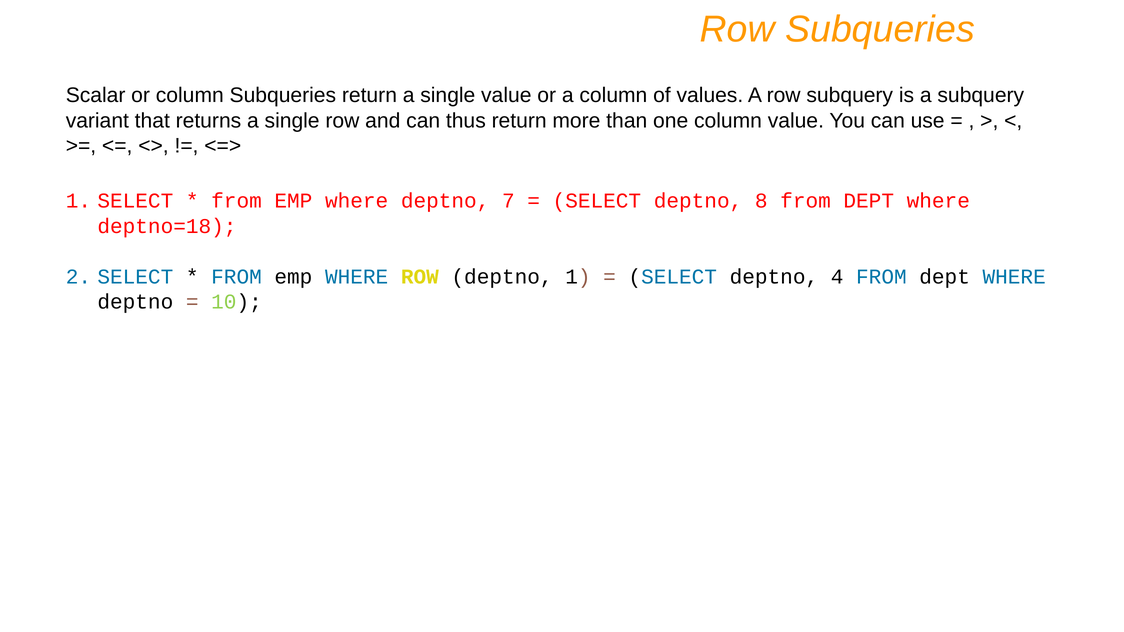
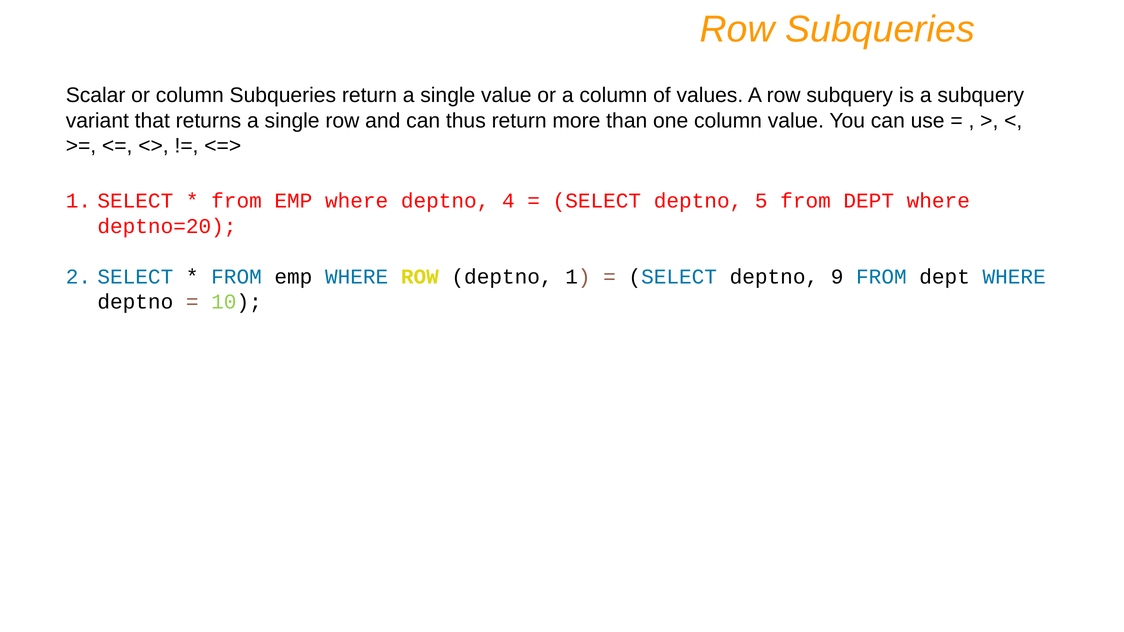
7: 7 -> 4 (508, 201)
8: 8 -> 5 (761, 201)
deptno=18: deptno=18 -> deptno=20 (167, 226)
4: 4 -> 9 (837, 277)
